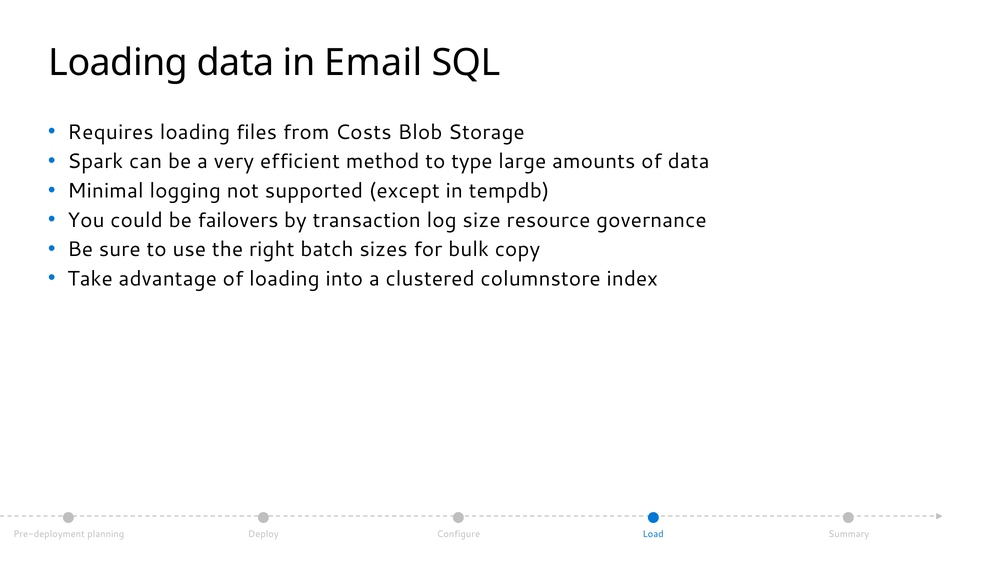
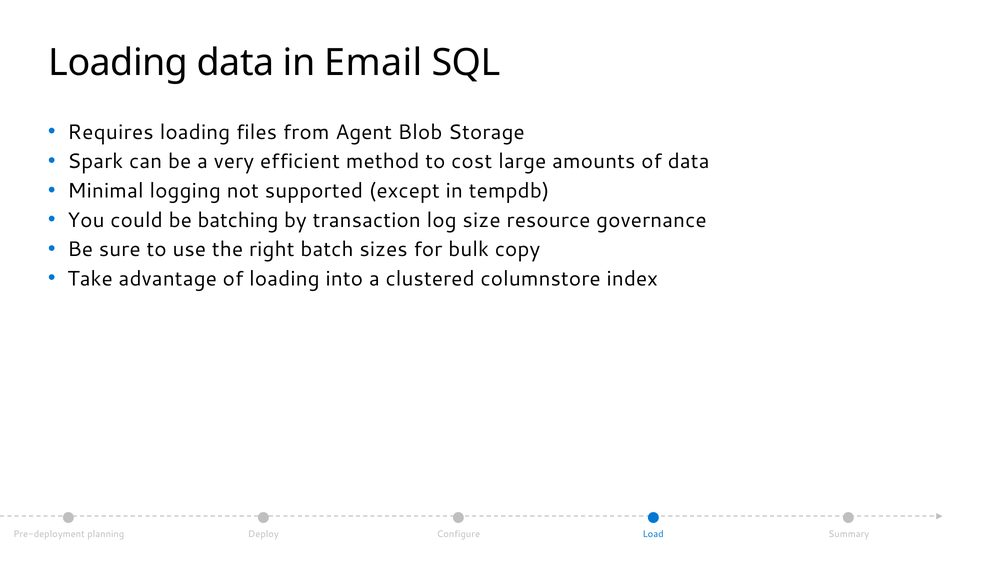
Costs: Costs -> Agent (364, 132)
type: type -> cost (472, 161)
failovers: failovers -> batching (238, 220)
